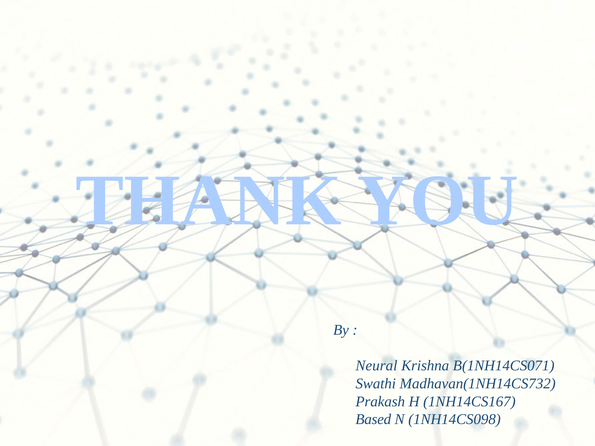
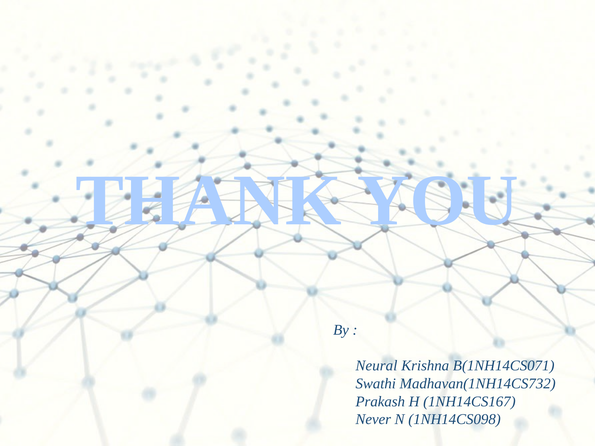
Based: Based -> Never (373, 420)
